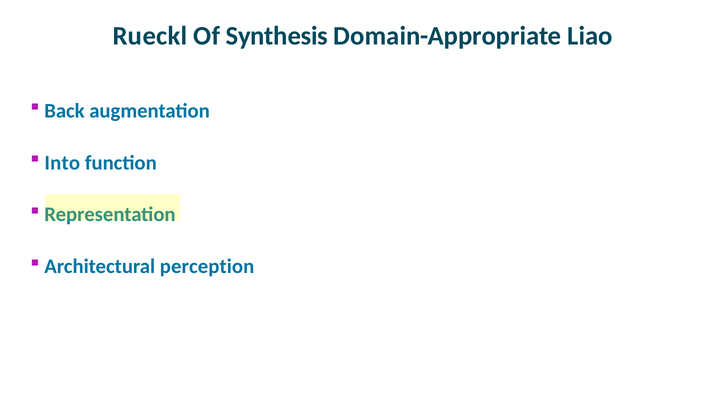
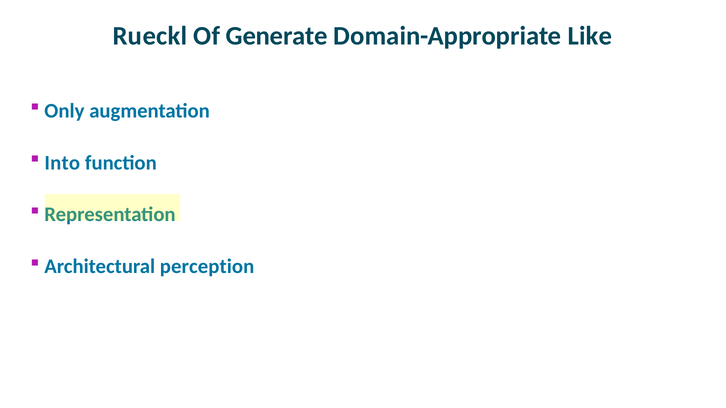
Synthesis: Synthesis -> Generate (277, 36)
Liao: Liao -> Like (590, 36)
Back: Back -> Only (64, 111)
